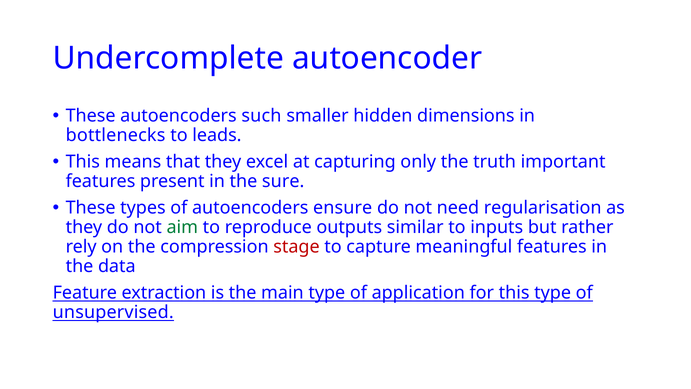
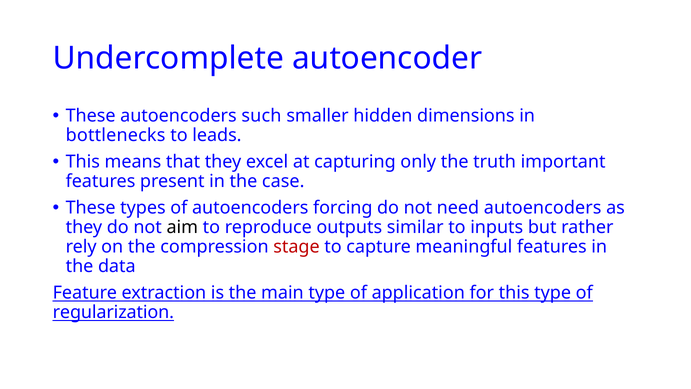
sure: sure -> case (283, 181)
ensure: ensure -> forcing (343, 208)
need regularisation: regularisation -> autoencoders (543, 208)
aim colour: green -> black (182, 227)
unsupervised: unsupervised -> regularization (113, 312)
